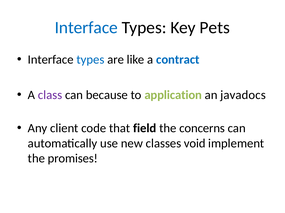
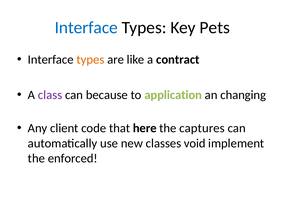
types colour: blue -> orange (90, 60)
contract colour: blue -> black (178, 60)
javadocs: javadocs -> changing (243, 95)
field: field -> here (145, 129)
concerns: concerns -> captures (202, 129)
promises: promises -> enforced (73, 159)
